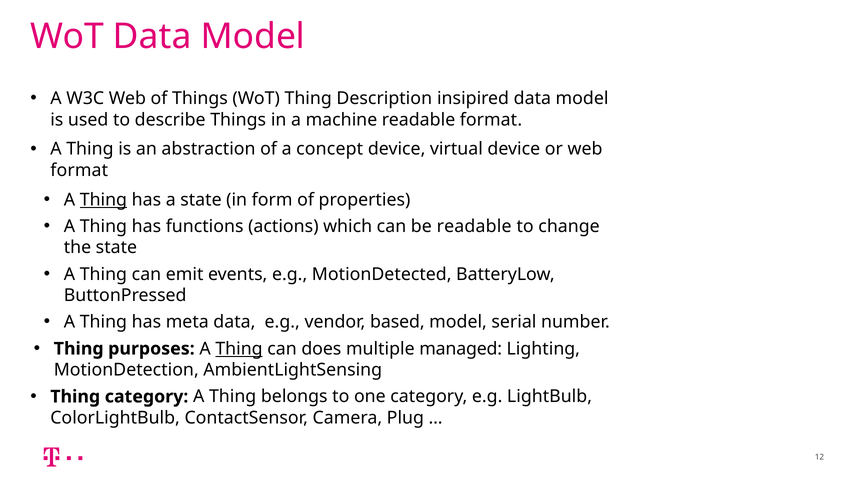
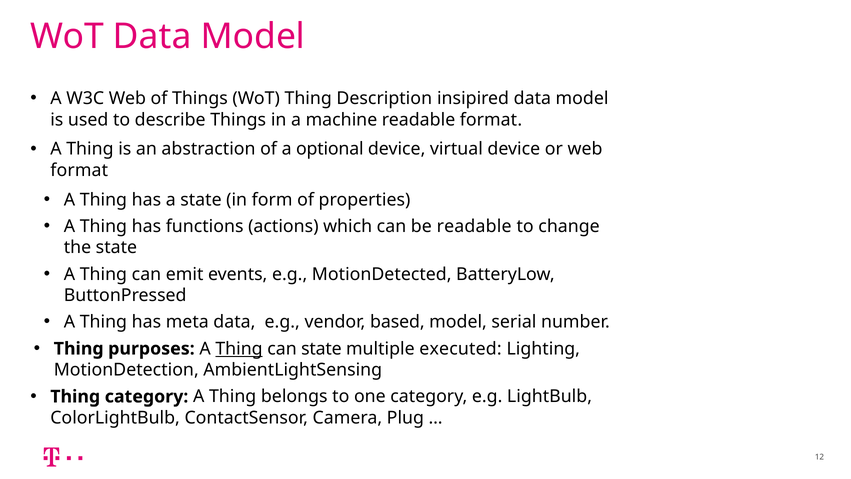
concept: concept -> optional (330, 149)
Thing underline: present -> none (103, 200)
can does: does -> state (321, 348)
managed: managed -> executed (461, 348)
